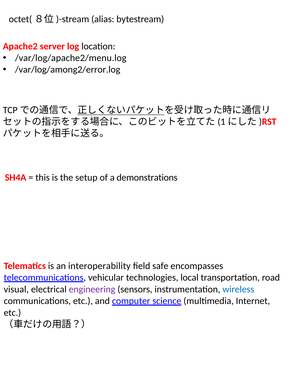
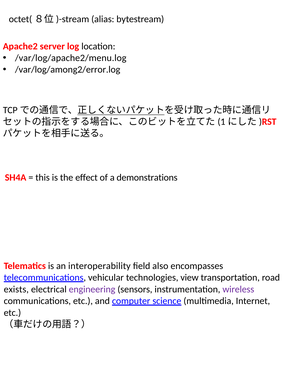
setup: setup -> effect (86, 177)
safe: safe -> also (160, 266)
local: local -> view (190, 277)
visual: visual -> exists (16, 289)
wireless colour: blue -> purple (238, 289)
